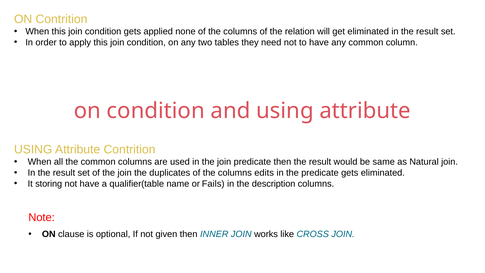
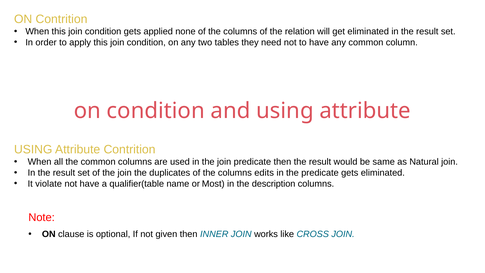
storing: storing -> violate (49, 184)
Fails: Fails -> Most (213, 184)
